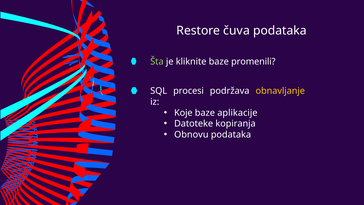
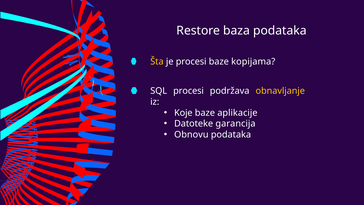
čuva: čuva -> baza (237, 31)
Šta colour: light green -> yellow (157, 61)
je kliknite: kliknite -> procesi (191, 61)
promenili: promenili -> kopijama (253, 61)
kopiranja: kopiranja -> garancija (235, 124)
